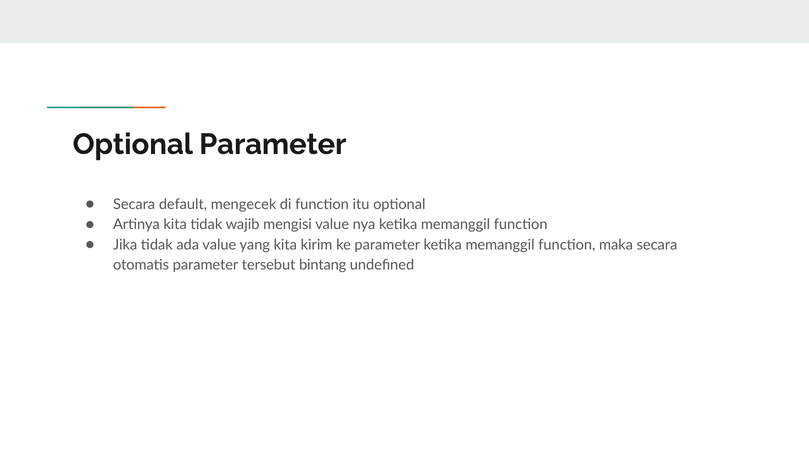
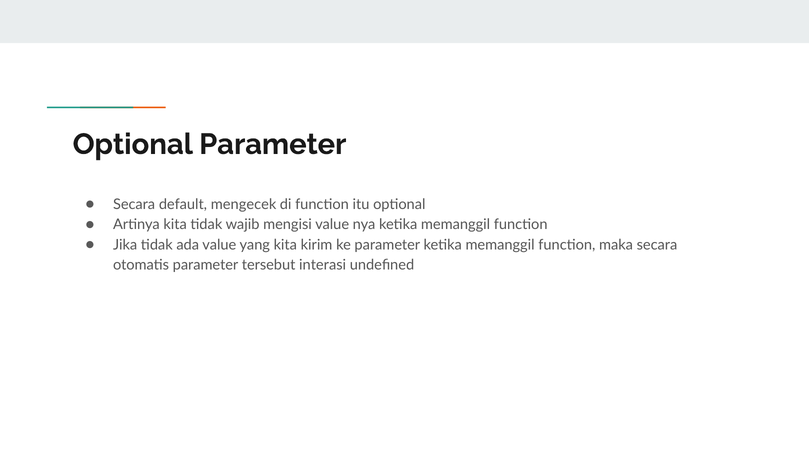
bintang: bintang -> interasi (323, 265)
